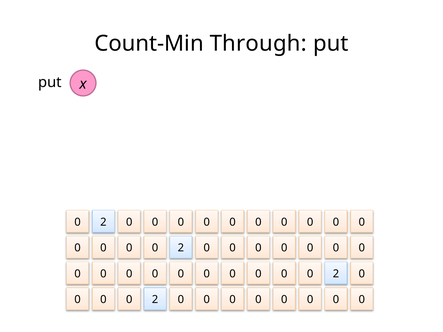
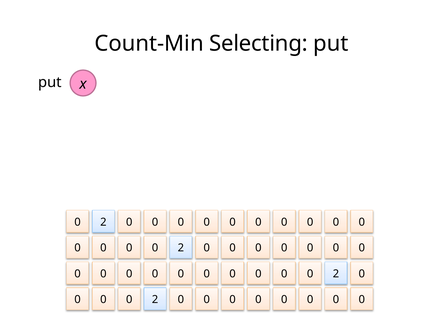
Through: Through -> Selecting (259, 44)
